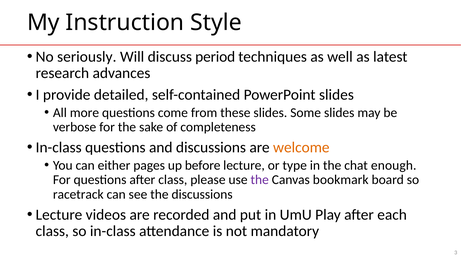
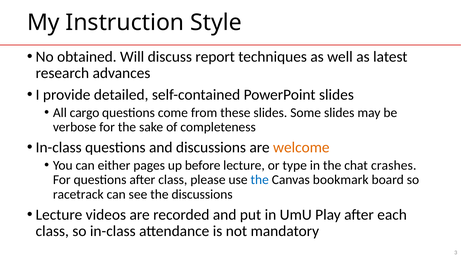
seriously: seriously -> obtained (87, 57)
period: period -> report (215, 57)
more: more -> cargo (85, 113)
enough: enough -> crashes (394, 166)
the colour: purple -> blue (260, 180)
